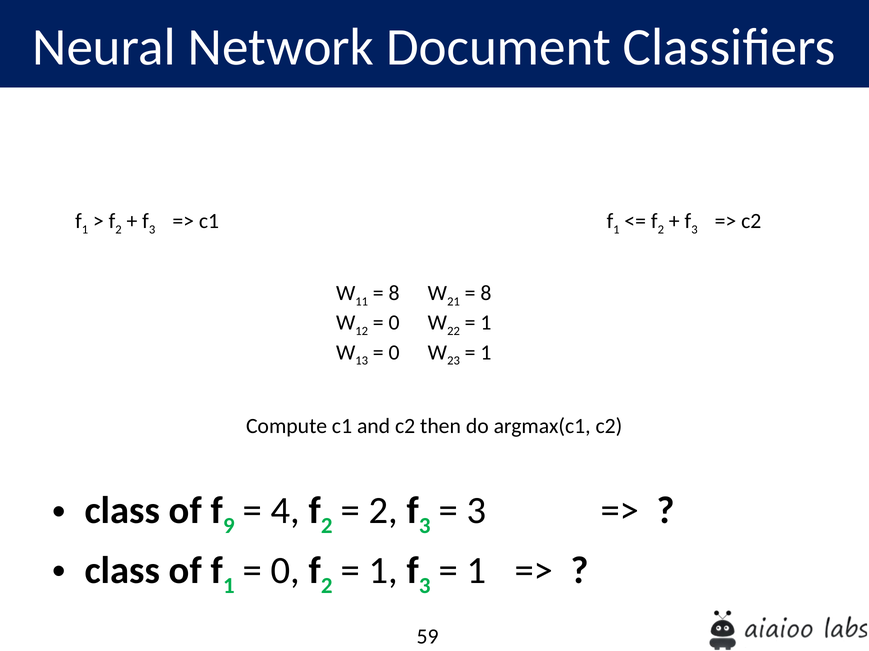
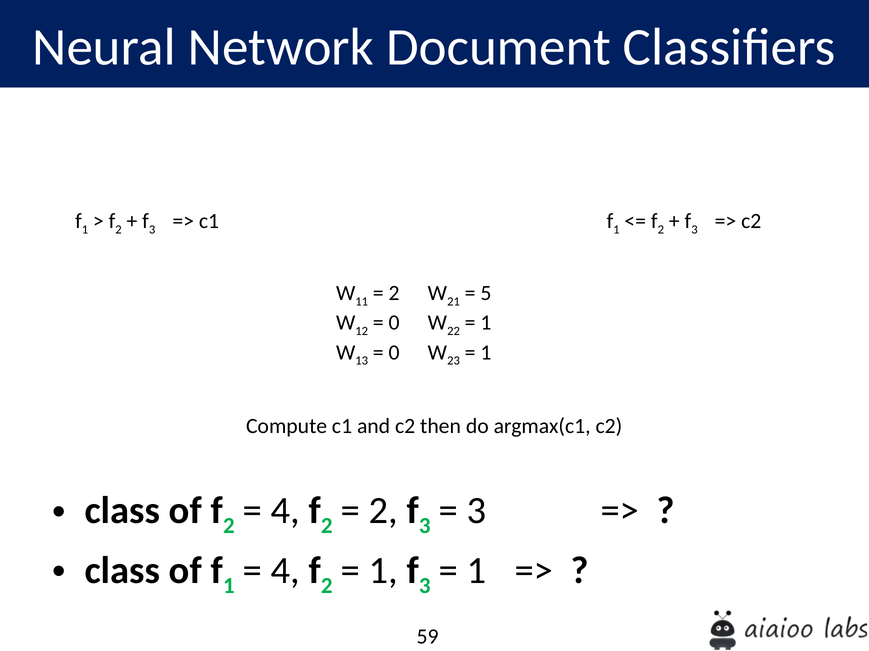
8: 8 -> 2 (394, 294)
8: 8 -> 5 (486, 294)
9: 9 -> 2 (229, 526)
0: 0 -> 4 (285, 571)
